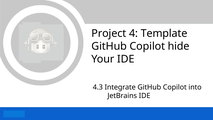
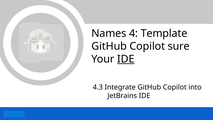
Project: Project -> Names (109, 33)
hide: hide -> sure (179, 46)
IDE underline: none -> present (126, 59)
